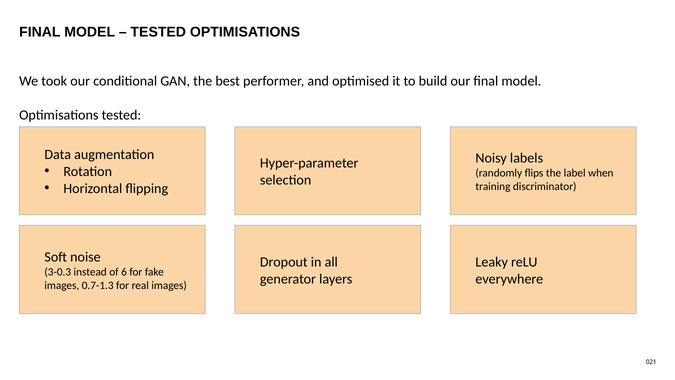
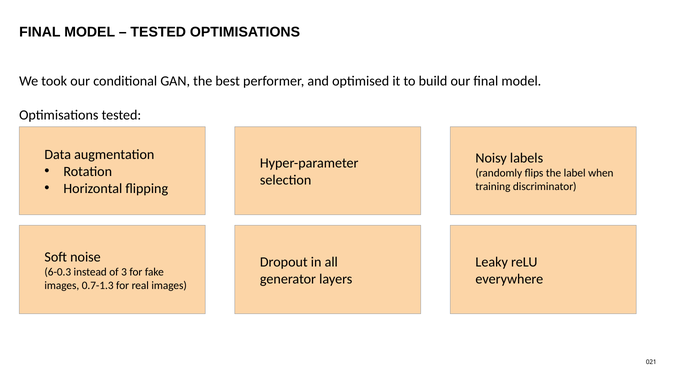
3-0.3: 3-0.3 -> 6-0.3 (58, 272)
6: 6 -> 3 (124, 272)
